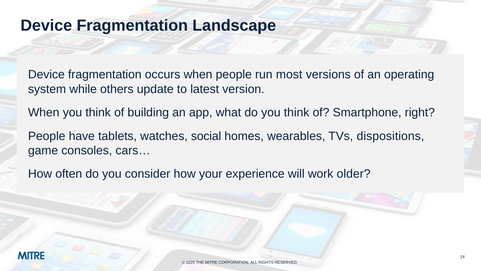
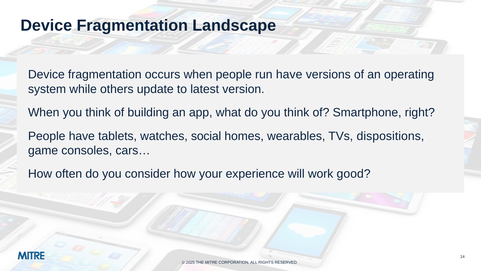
run most: most -> have (289, 74)
older: older -> good (354, 174)
